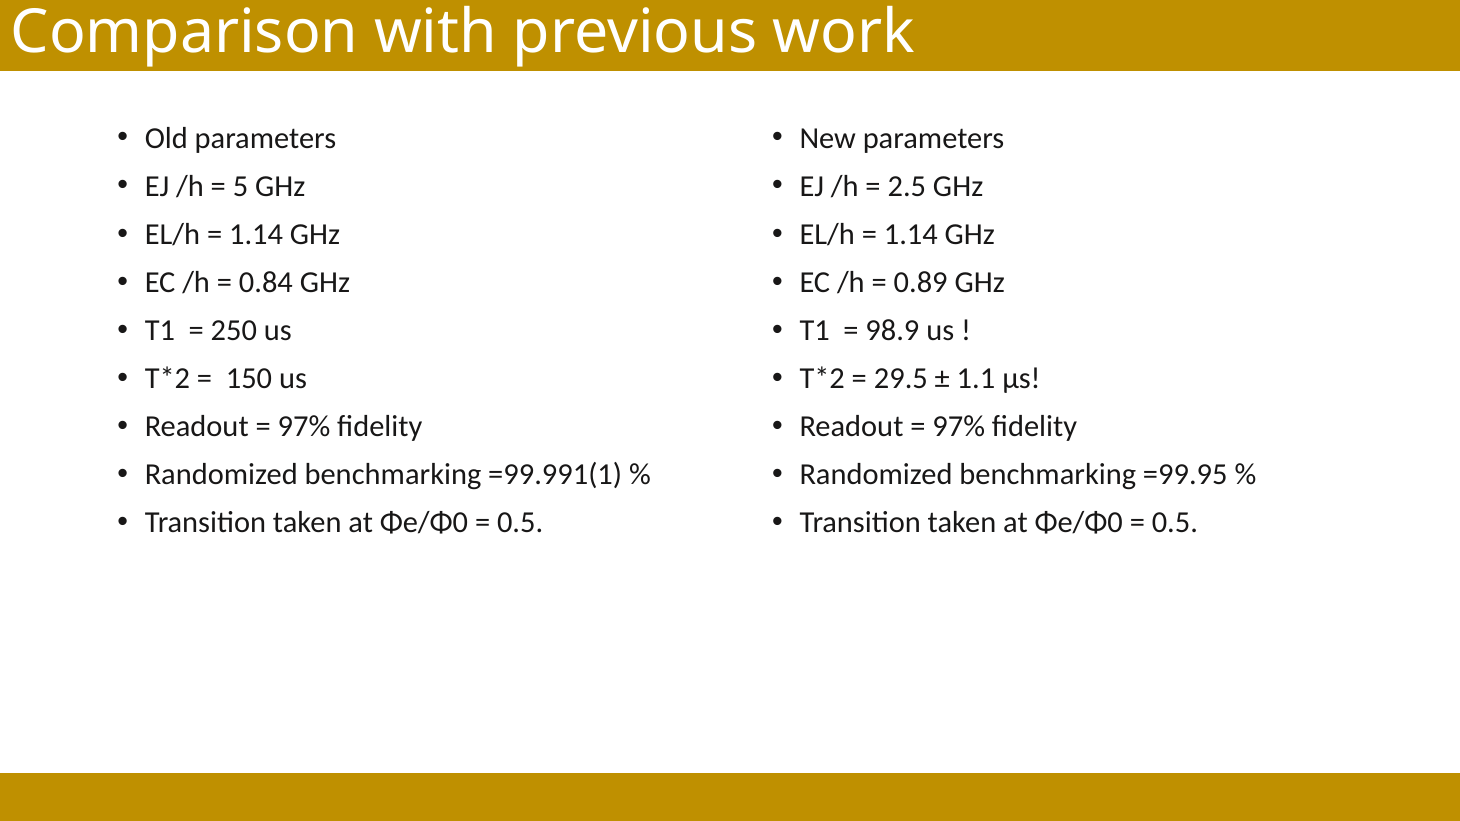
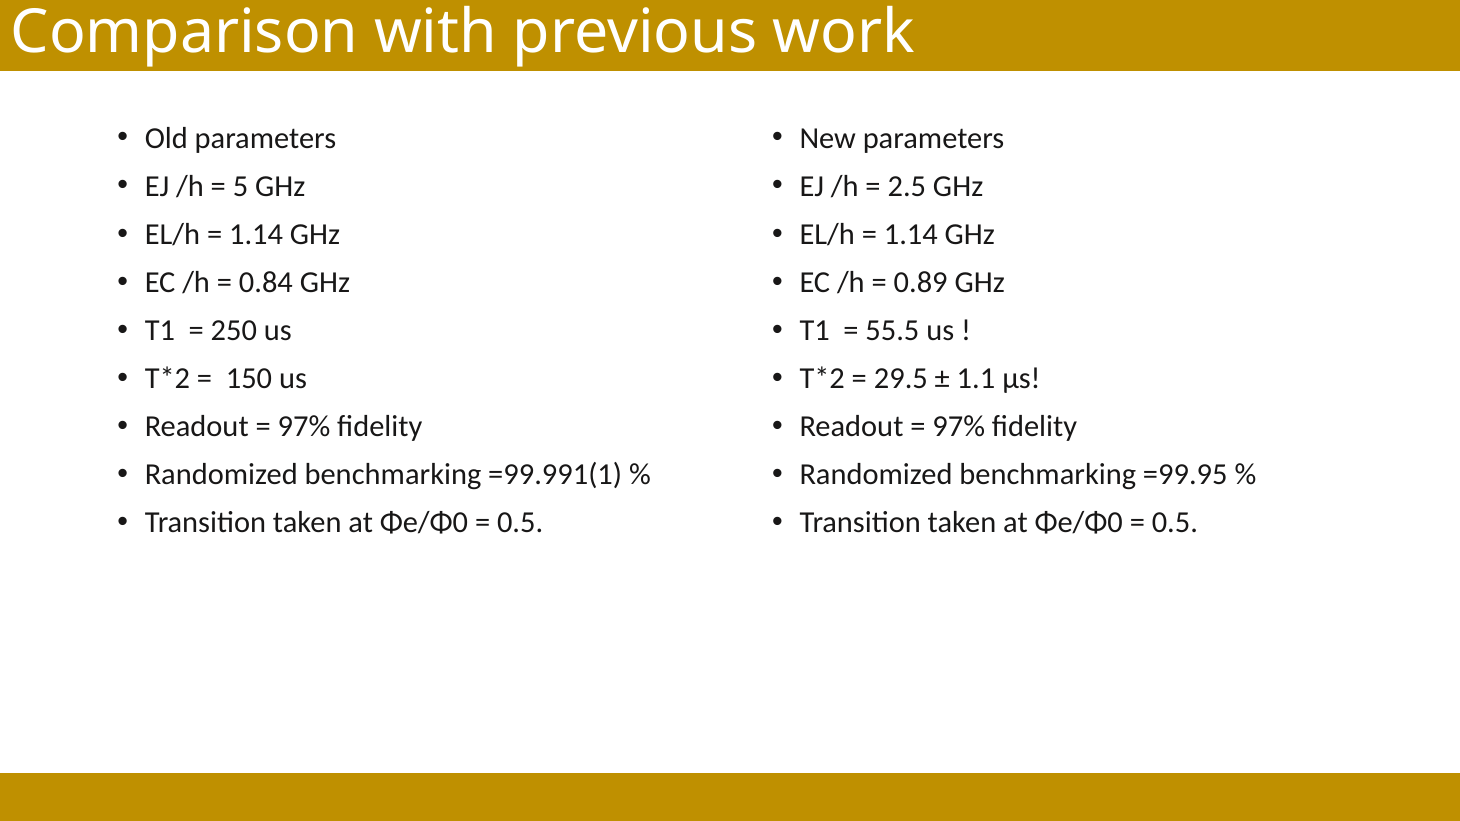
98.9: 98.9 -> 55.5 (892, 331)
